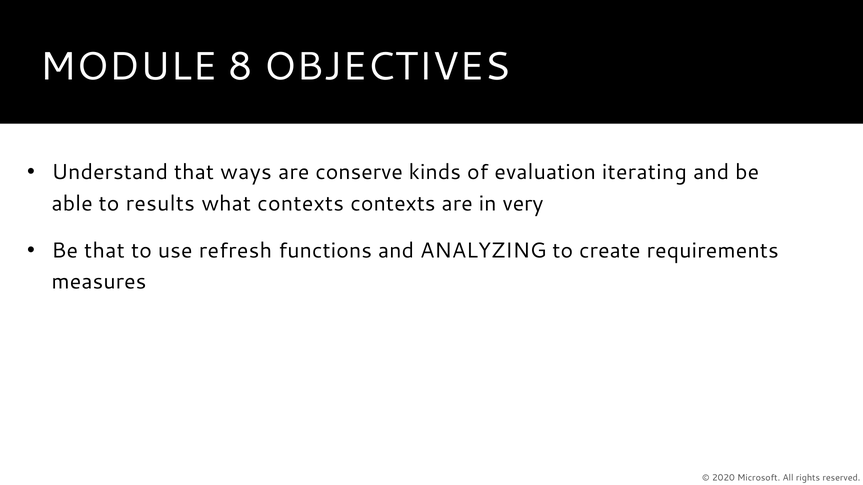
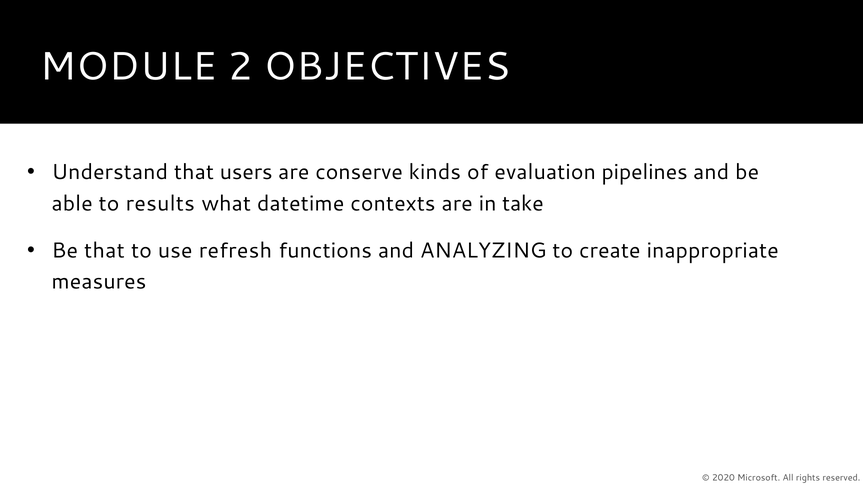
8: 8 -> 2 (240, 67)
ways: ways -> users (246, 173)
iterating: iterating -> pipelines (645, 173)
what contexts: contexts -> datetime (301, 204)
very: very -> take (523, 204)
requirements: requirements -> inappropriate (713, 251)
